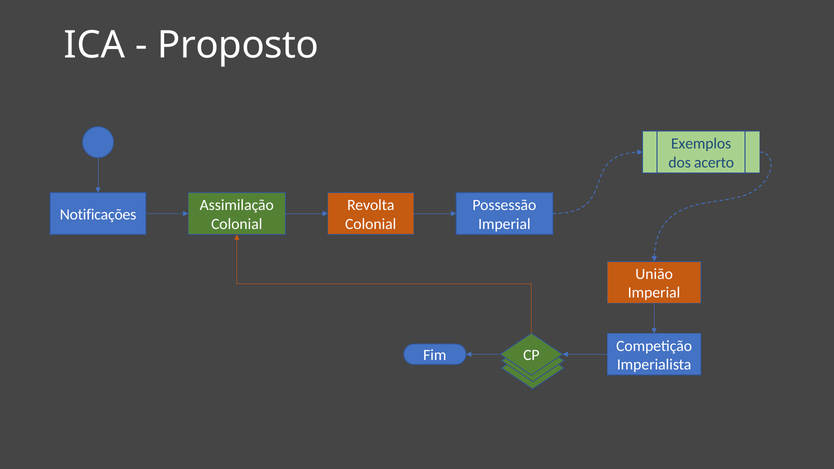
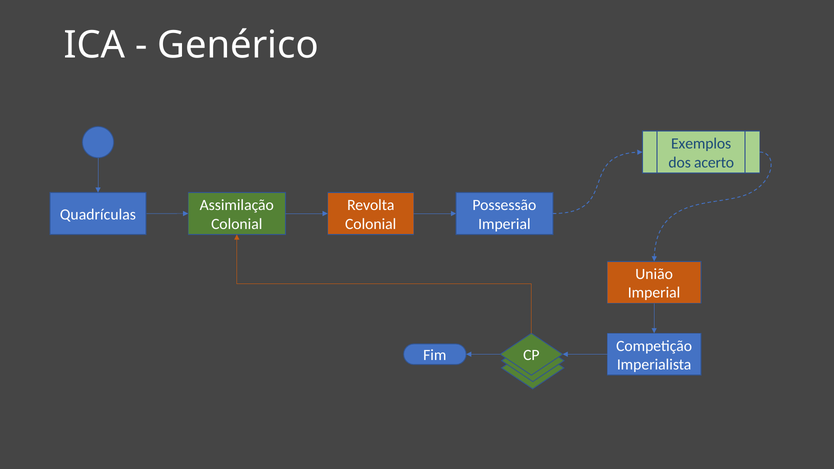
Proposto: Proposto -> Genérico (238, 45)
Notificações: Notificações -> Quadrículas (98, 215)
